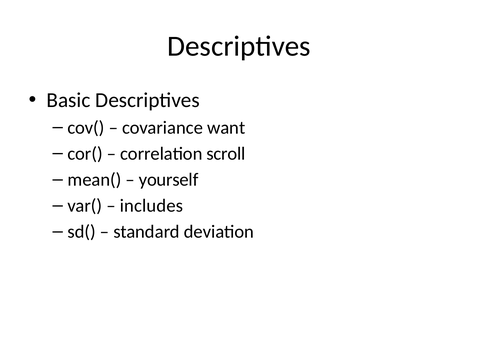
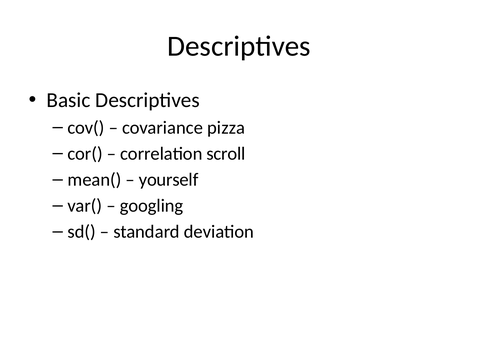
want: want -> pizza (226, 128)
includes: includes -> googling (152, 206)
